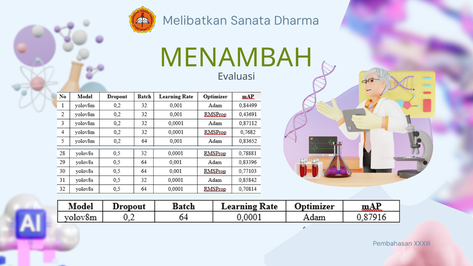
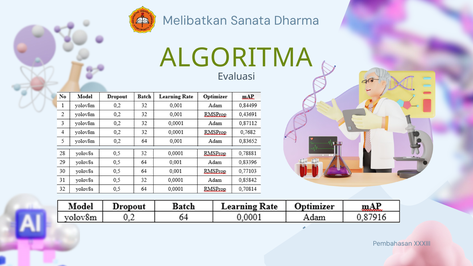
MENAMBAH: MENAMBAH -> ALGORITMA (236, 58)
